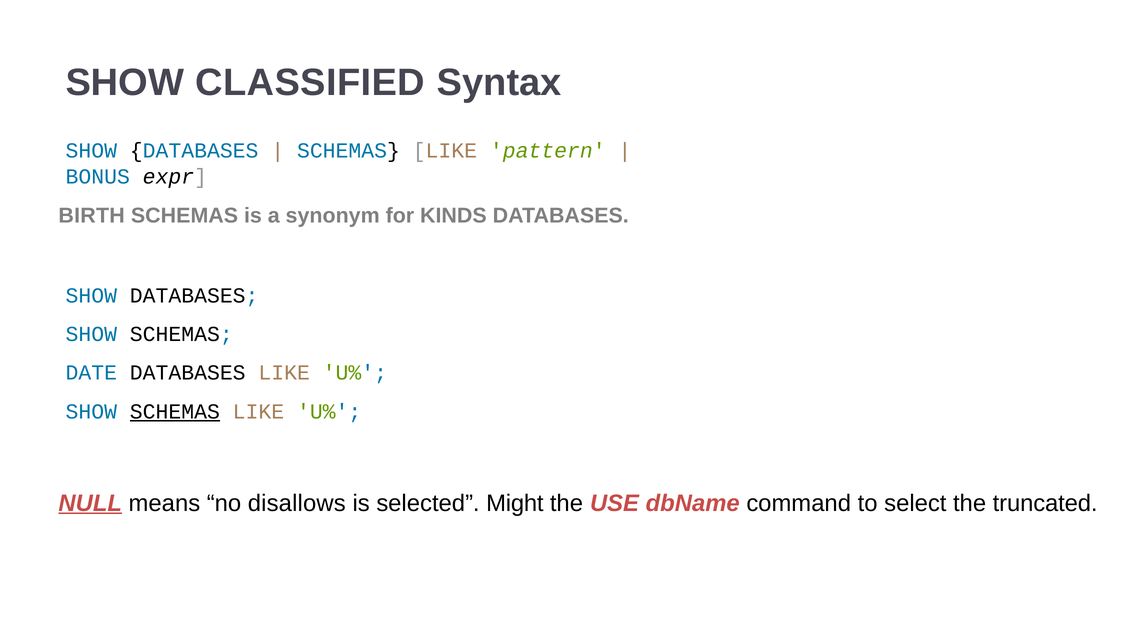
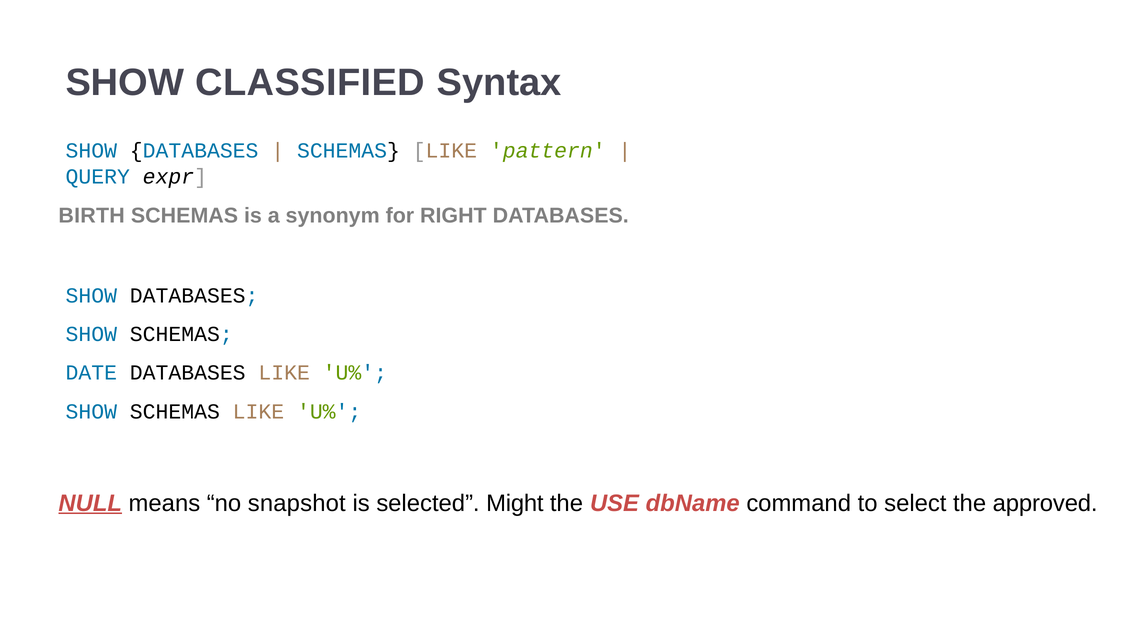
BONUS: BONUS -> QUERY (98, 177)
KINDS: KINDS -> RIGHT (453, 216)
SCHEMAS underline: present -> none (175, 411)
disallows: disallows -> snapshot (297, 503)
truncated: truncated -> approved (1045, 503)
